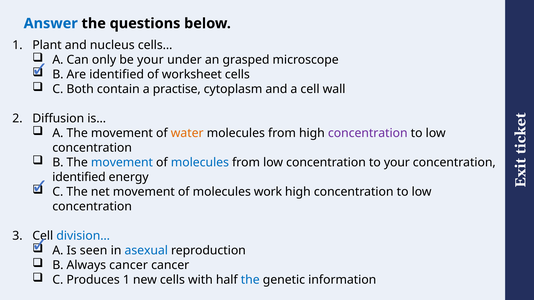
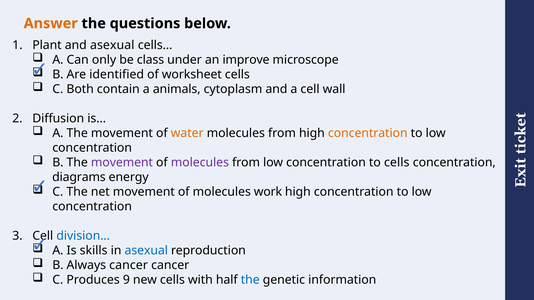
Answer colour: blue -> orange (51, 23)
and nucleus: nucleus -> asexual (112, 45)
be your: your -> class (151, 60)
grasped: grasped -> improve (246, 60)
practise: practise -> animals (177, 89)
concentration colour: purple -> orange (368, 133)
movement colour: blue -> purple (122, 163)
molecules colour: blue -> purple (200, 163)
to your: your -> cells (397, 163)
identified: identified -> diagrams (79, 177)
seen: seen -> skills (94, 251)
Produces 1: 1 -> 9 (126, 280)
